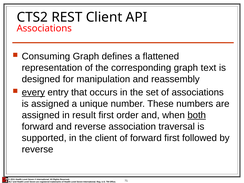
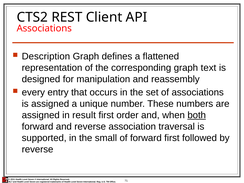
Consuming: Consuming -> Description (46, 56)
every underline: present -> none (33, 92)
the client: client -> small (106, 138)
